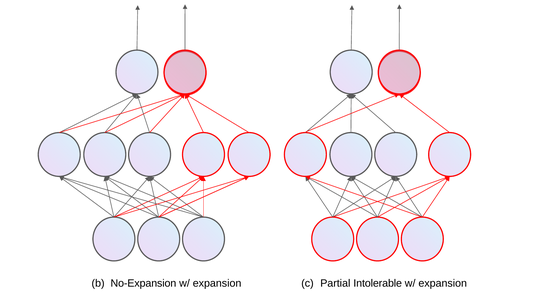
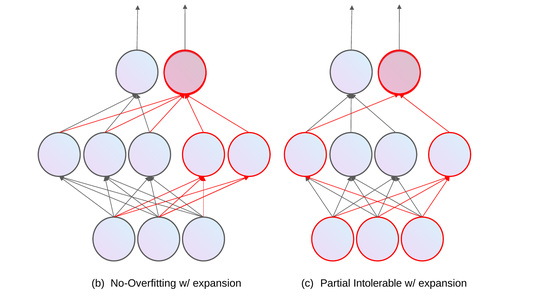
No-Expansion: No-Expansion -> No-Overfitting (143, 283)
